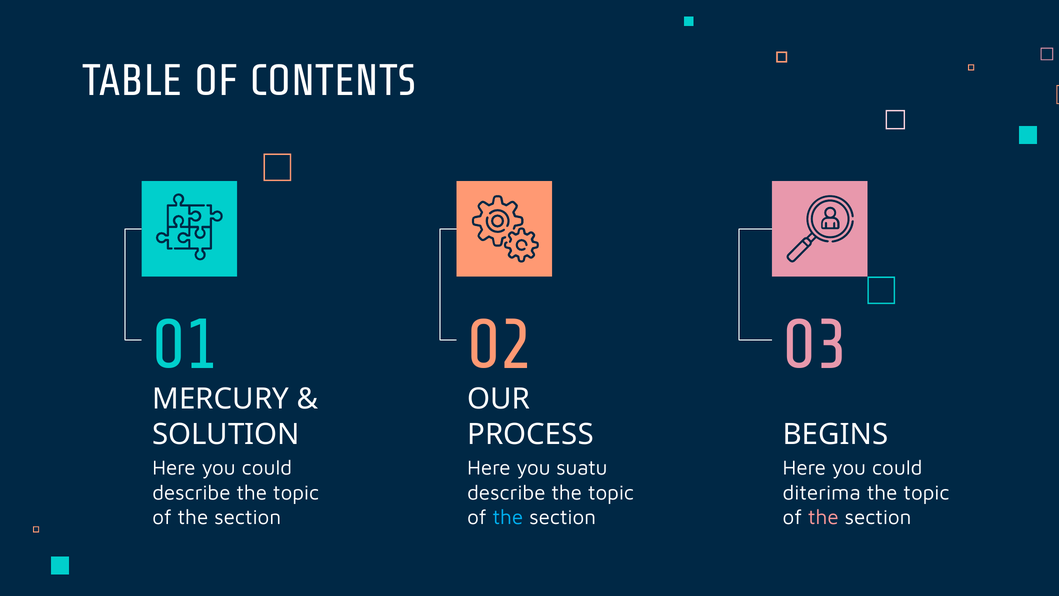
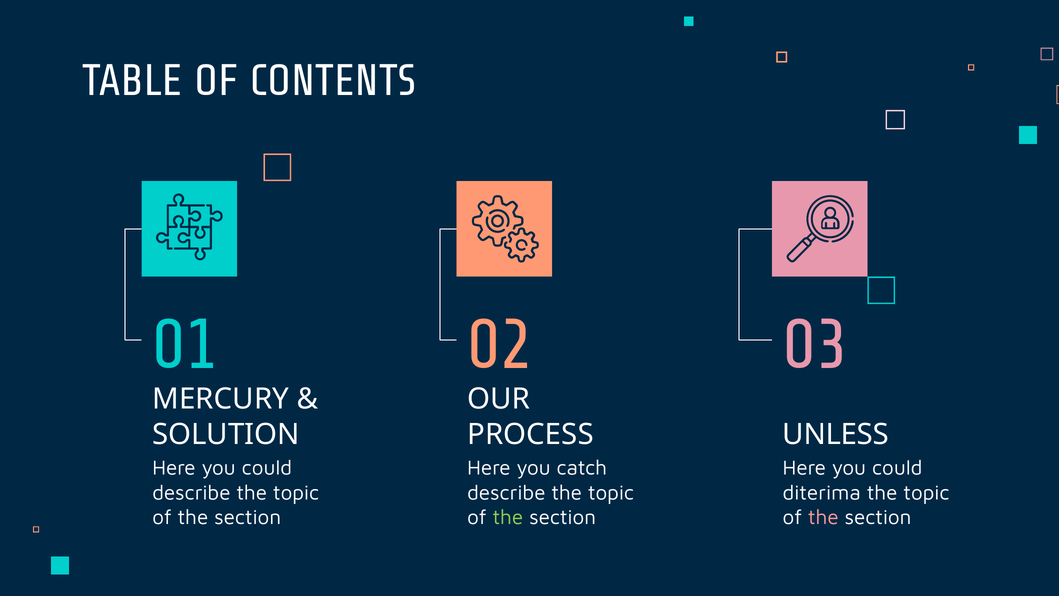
BEGINS: BEGINS -> UNLESS (836, 434)
suatu: suatu -> catch (582, 468)
the colour: light blue -> light green (508, 517)
